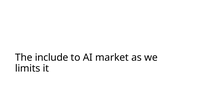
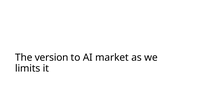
include: include -> version (52, 58)
